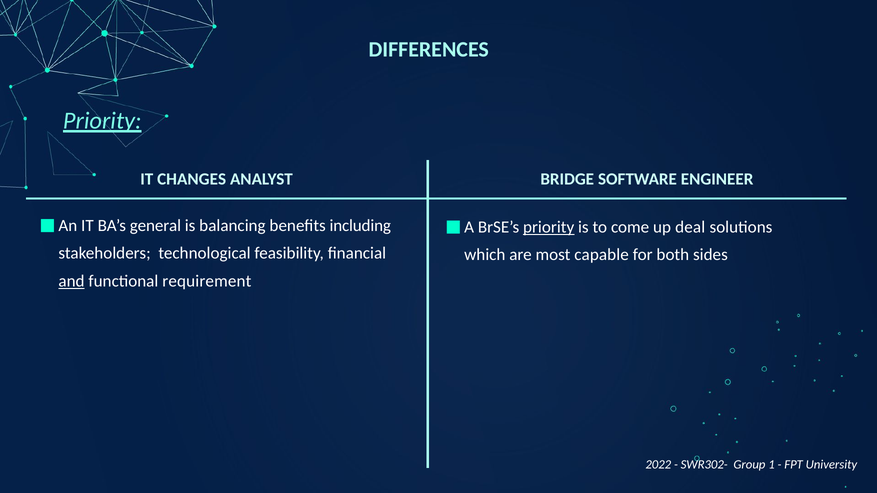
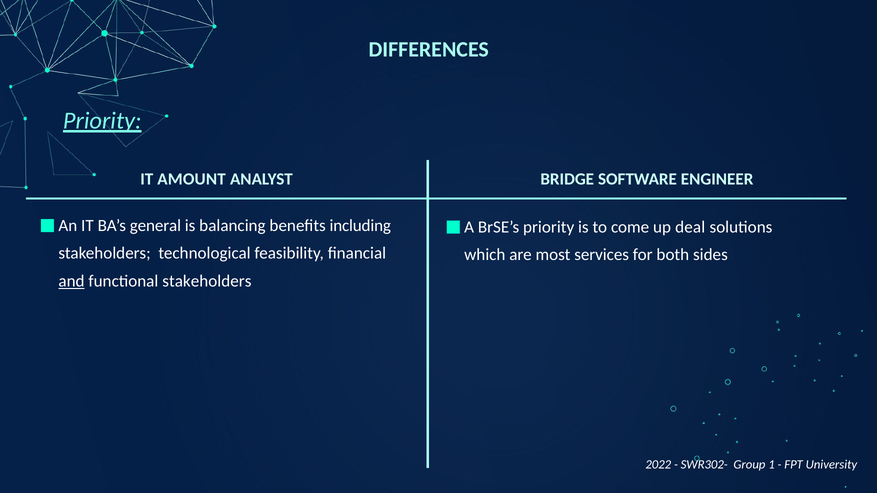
CHANGES: CHANGES -> AMOUNT (192, 179)
priority underline: present -> none (549, 227)
capable: capable -> services (602, 255)
functional requirement: requirement -> stakeholders (207, 281)
